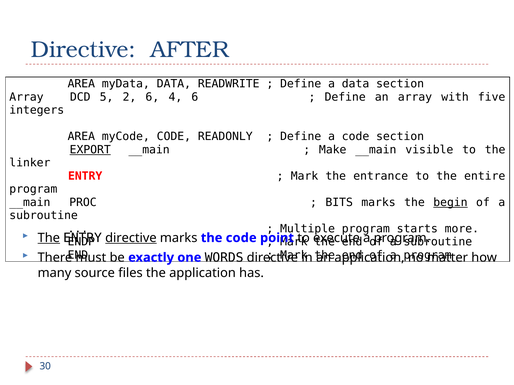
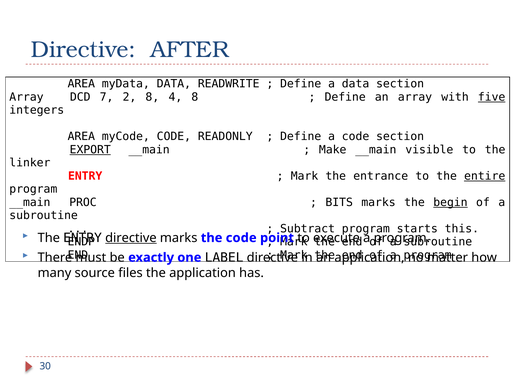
5: 5 -> 7 (107, 97)
2 6: 6 -> 8 (152, 97)
4 6: 6 -> 8 (195, 97)
five underline: none -> present (492, 97)
entire underline: none -> present (485, 176)
Multiple: Multiple -> Subtract (308, 229)
more: more -> this (462, 229)
The underline: present -> none (49, 238)
WORDS: WORDS -> LABEL (224, 258)
